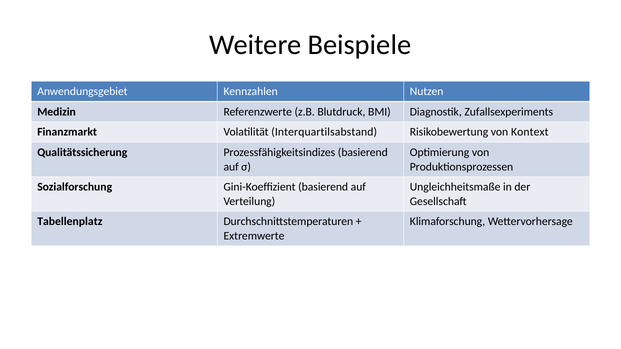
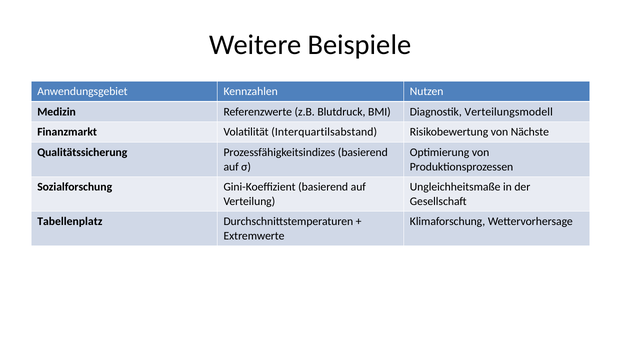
Zufallsexperiments: Zufallsexperiments -> Verteilungsmodell (509, 112)
Kontext: Kontext -> Nächste (530, 132)
